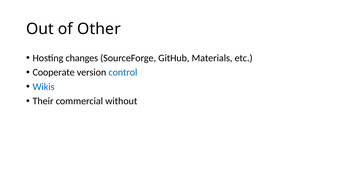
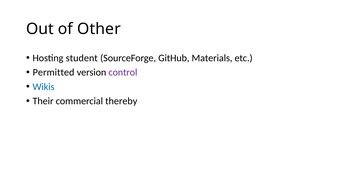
changes: changes -> student (82, 58)
Cooperate: Cooperate -> Permitted (54, 72)
control colour: blue -> purple (123, 72)
without: without -> thereby (121, 101)
